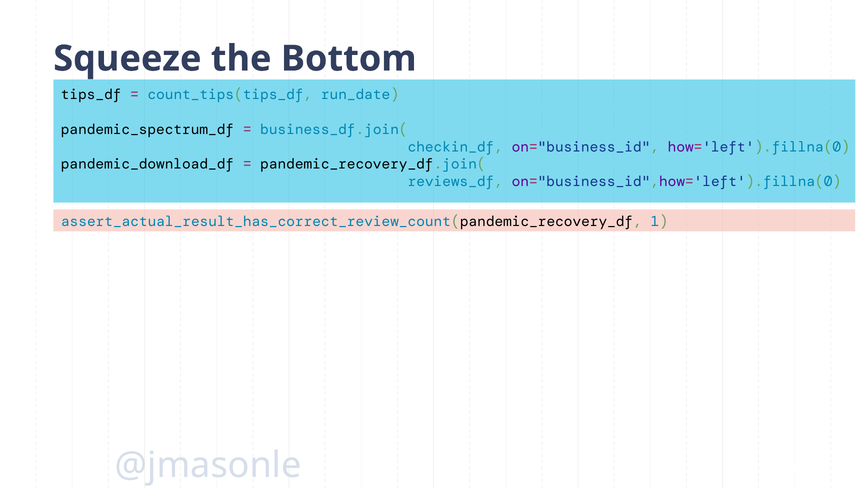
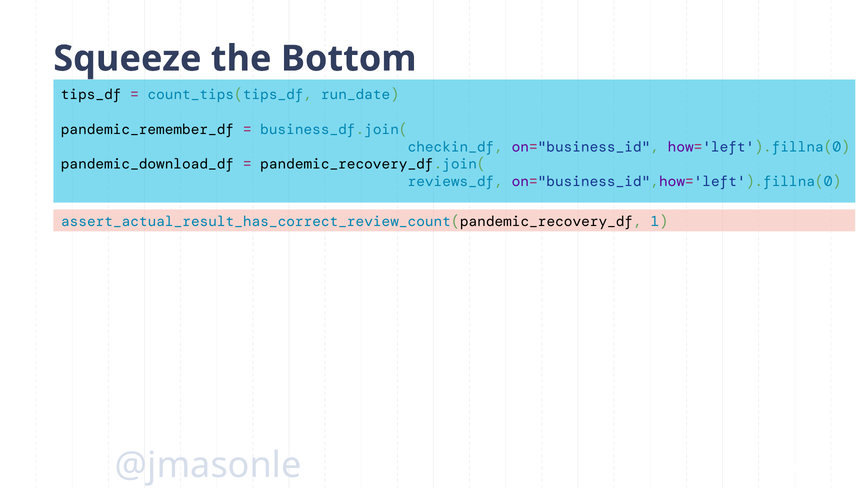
pandemic_spectrum_df: pandemic_spectrum_df -> pandemic_remember_df (147, 129)
